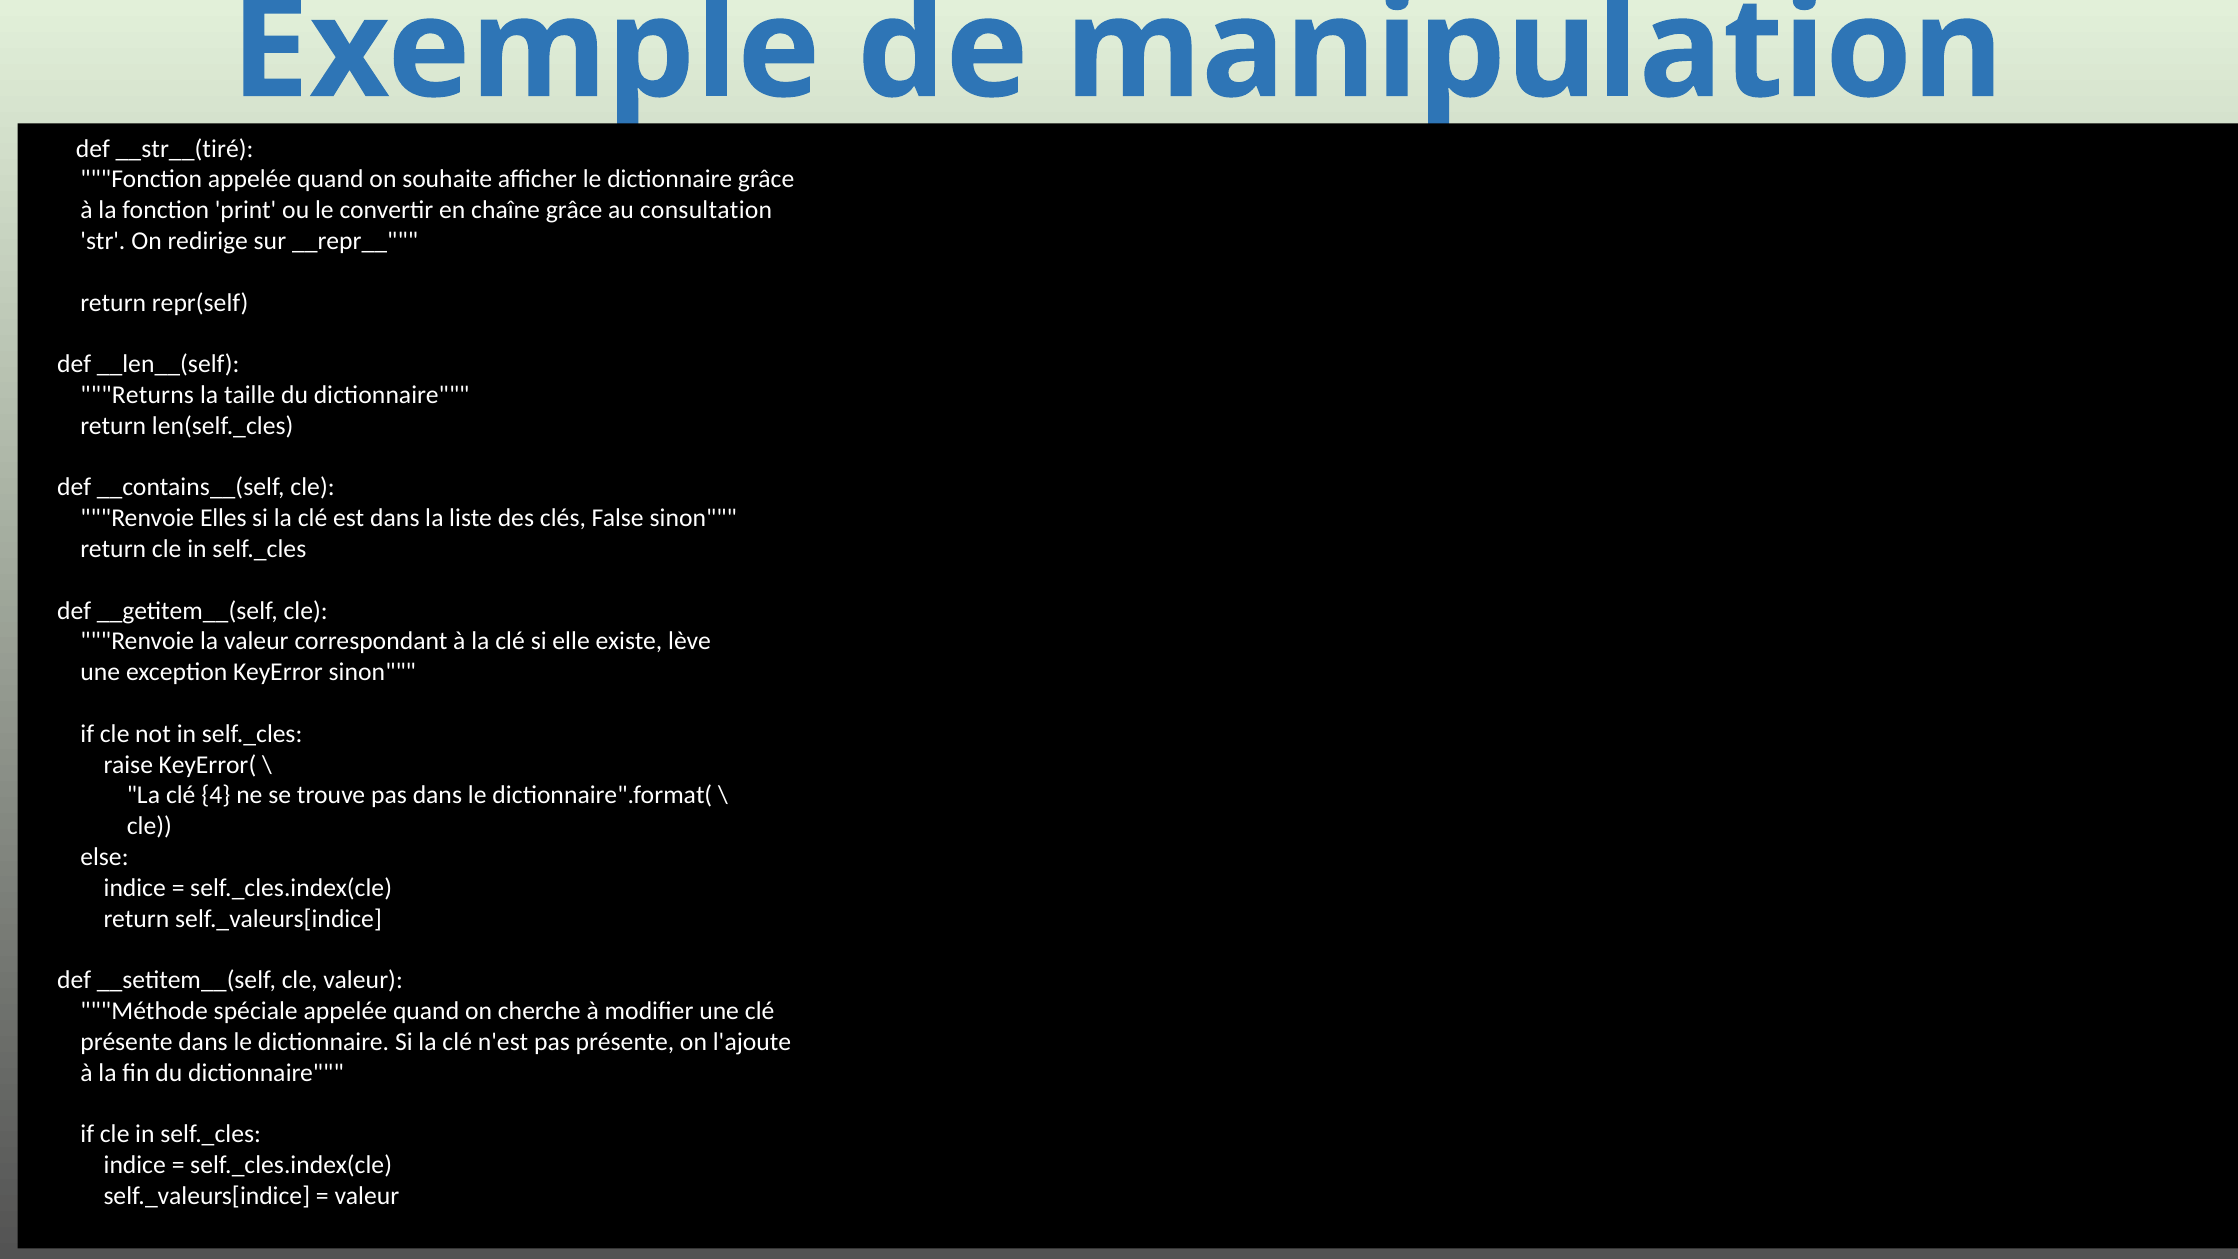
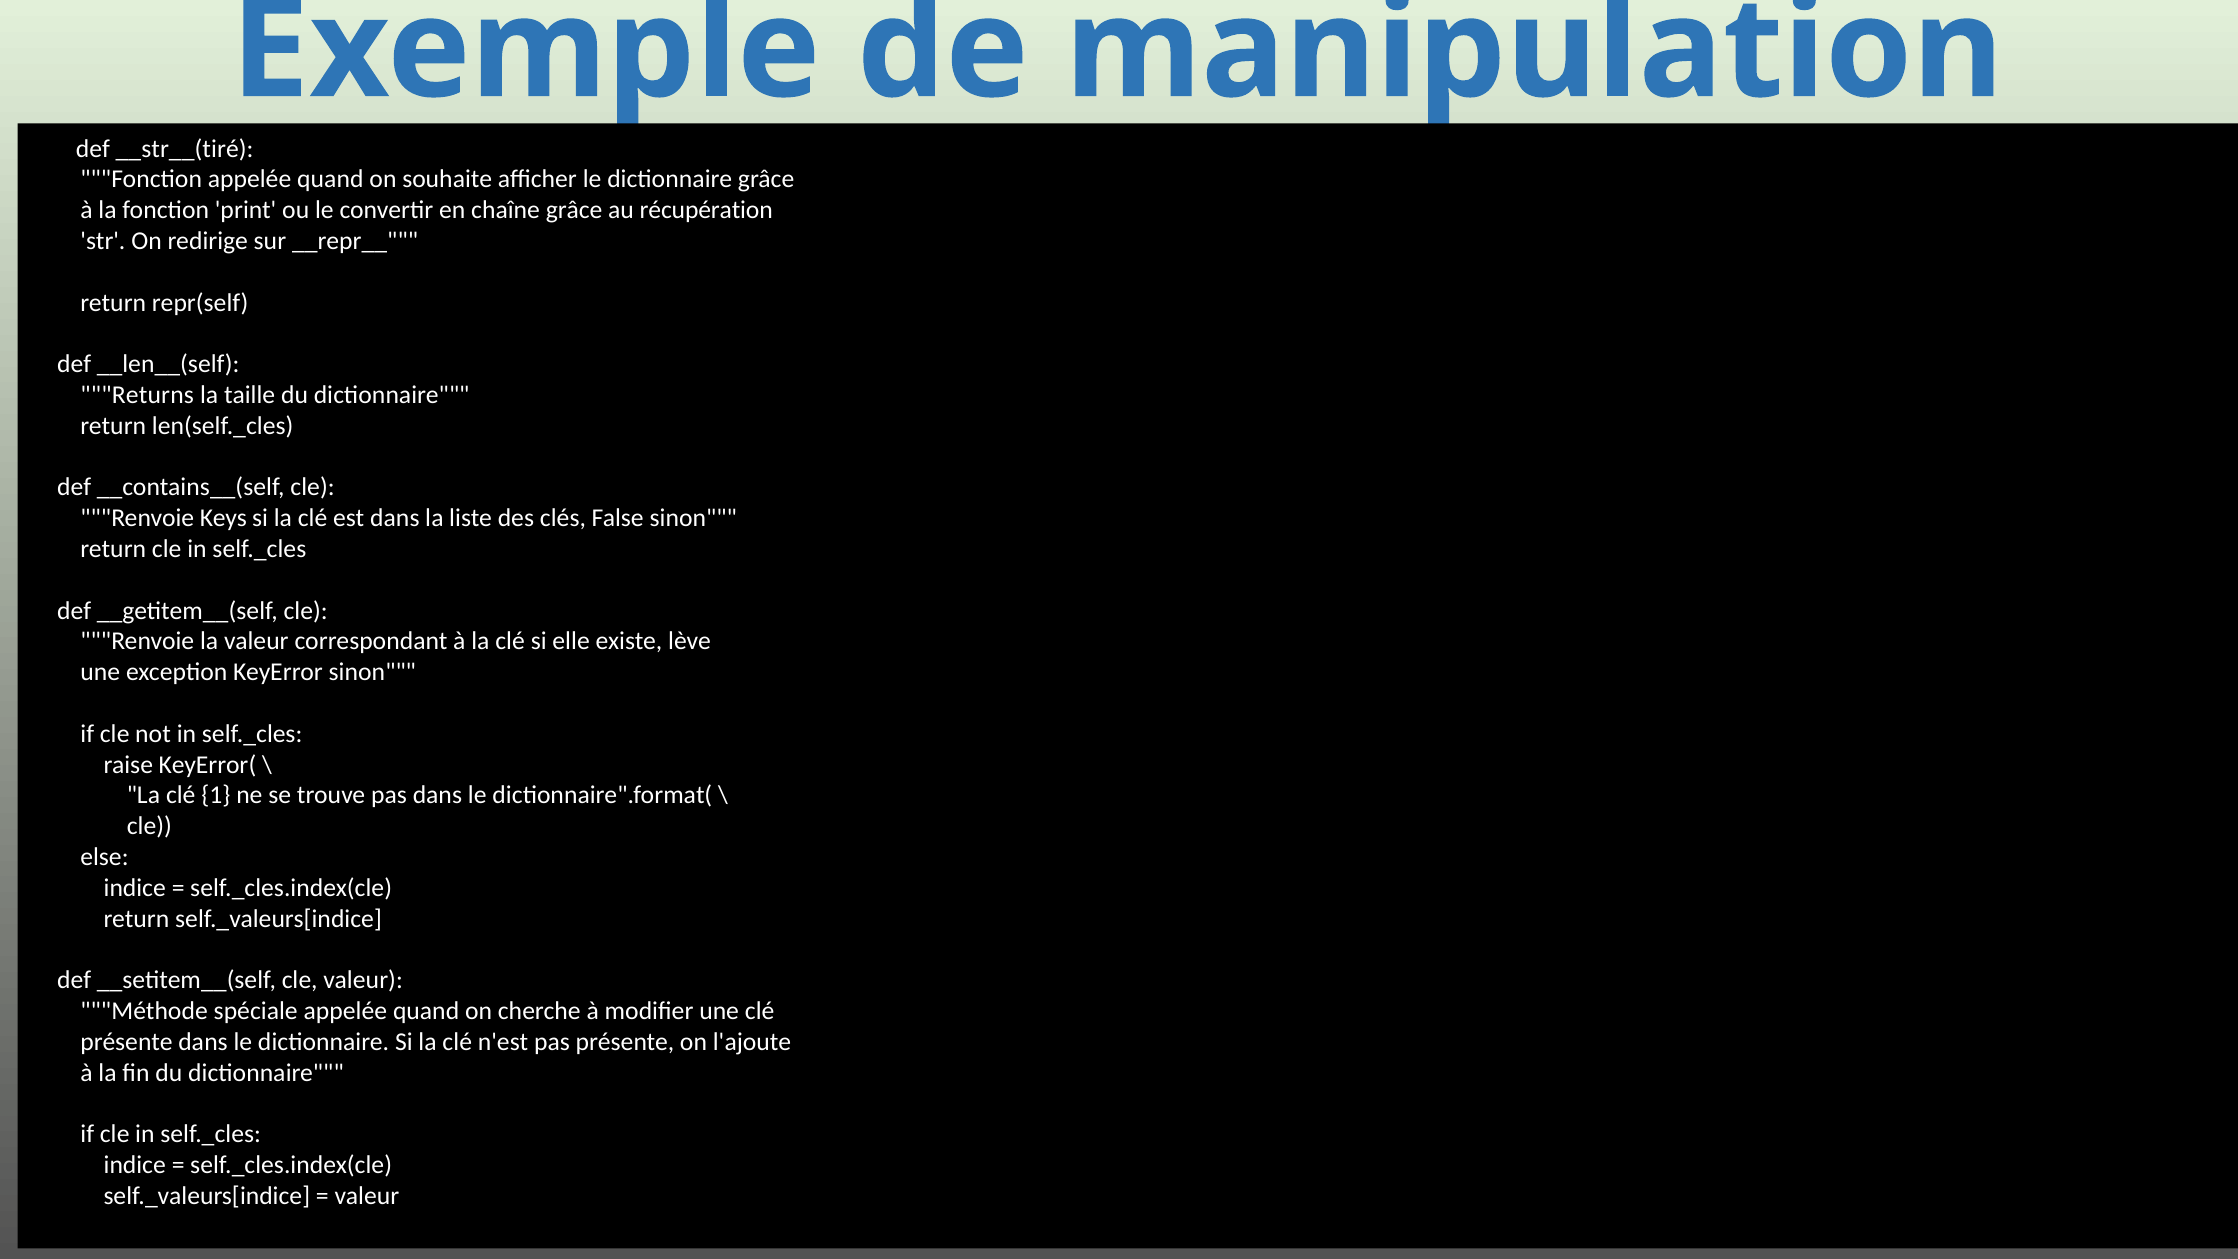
consultation: consultation -> récupération (706, 210)
Elles: Elles -> Keys (223, 518)
4: 4 -> 1 (216, 795)
